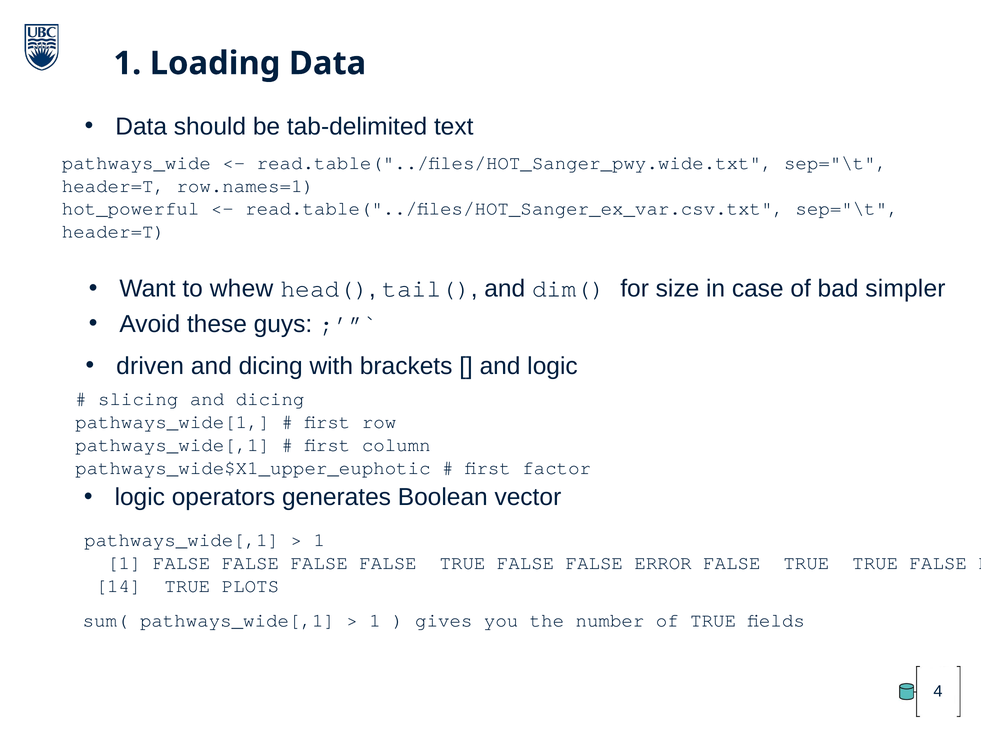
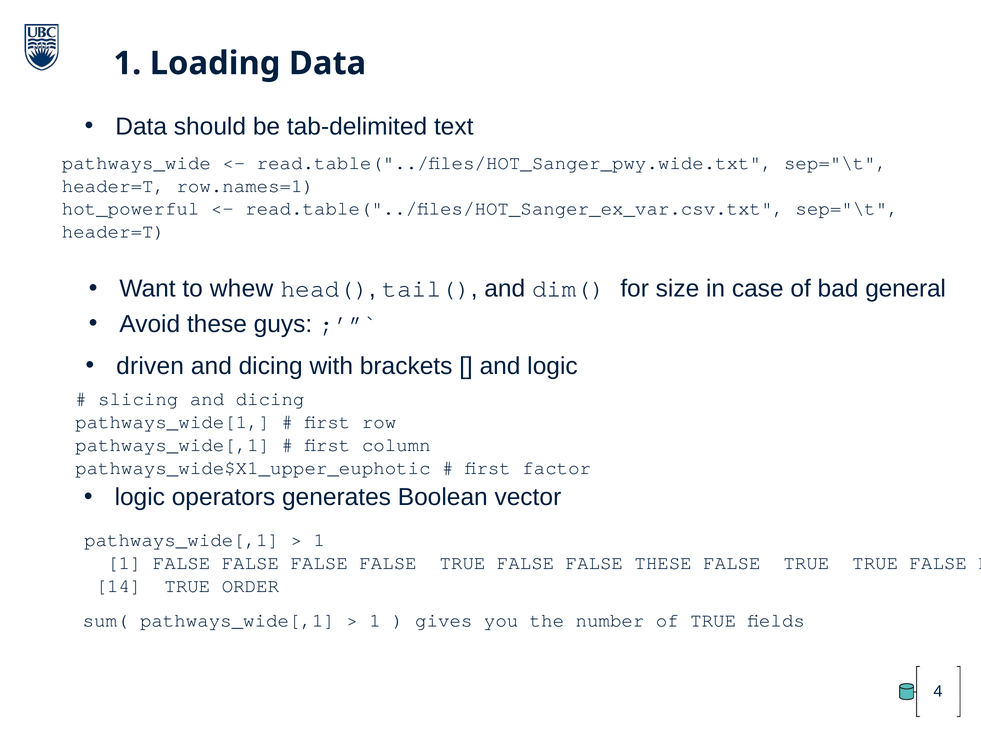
simpler: simpler -> general (906, 289)
FALSE ERROR: ERROR -> THESE (663, 563)
PLOTS: PLOTS -> ORDER (250, 586)
